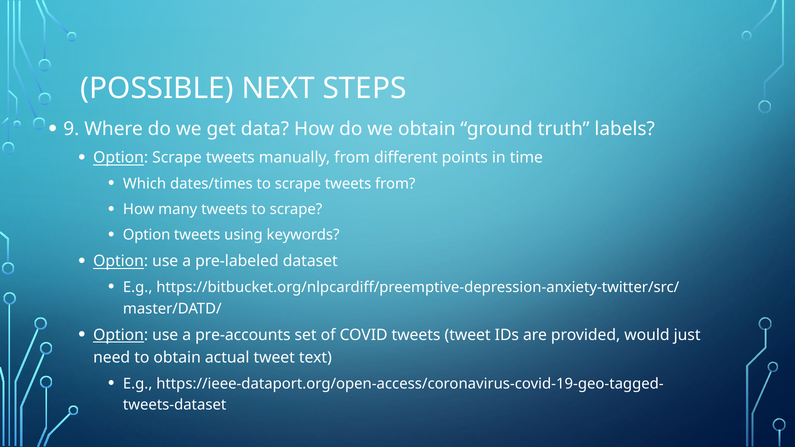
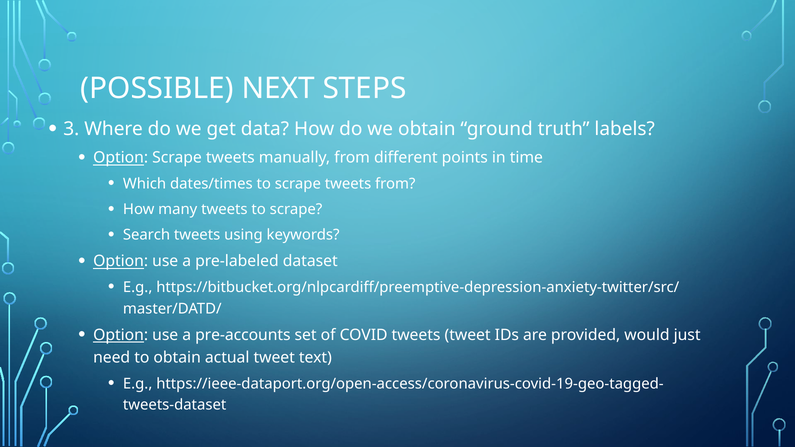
9: 9 -> 3 (71, 129)
Option: Option -> Search (147, 235)
